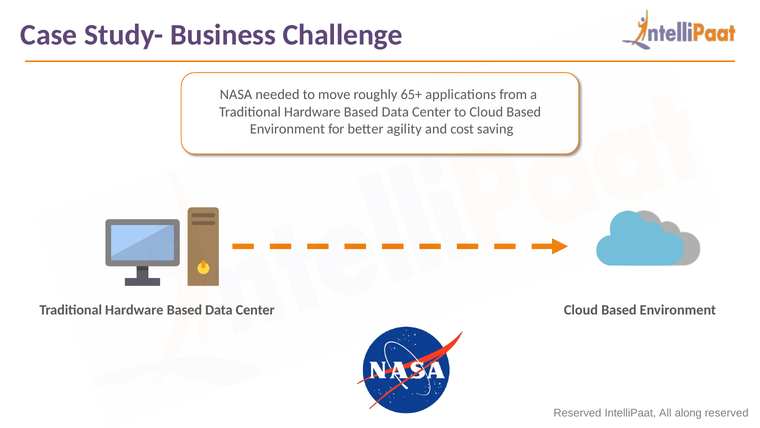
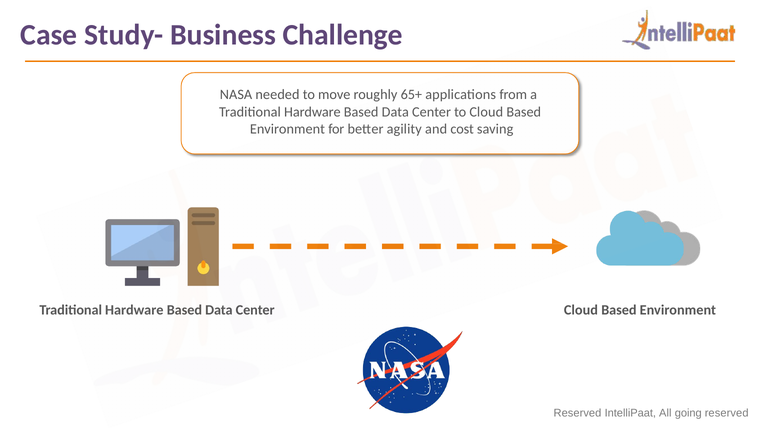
along: along -> going (688, 413)
